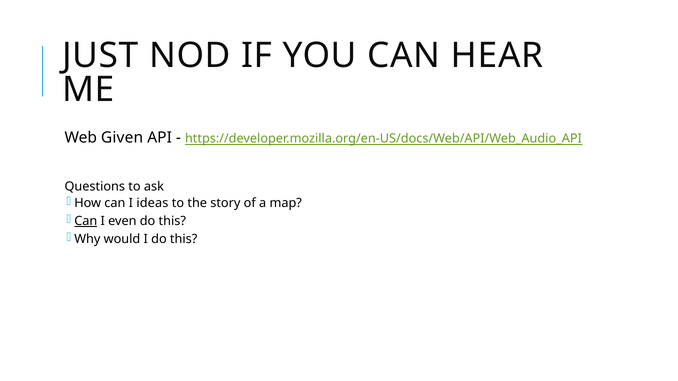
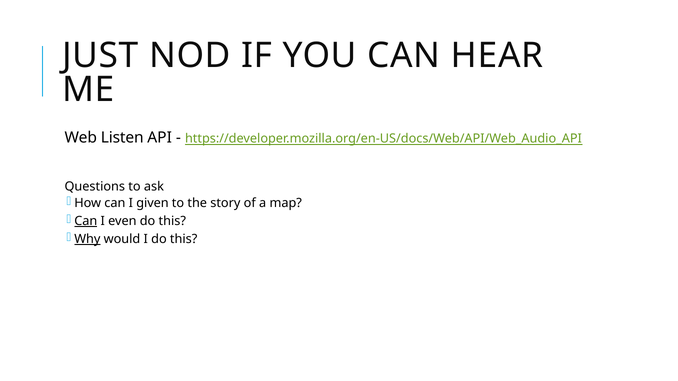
Given: Given -> Listen (122, 138)
ideas: ideas -> given (152, 203)
Why underline: none -> present (87, 239)
